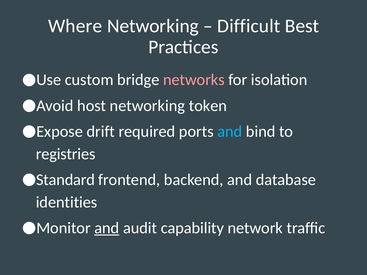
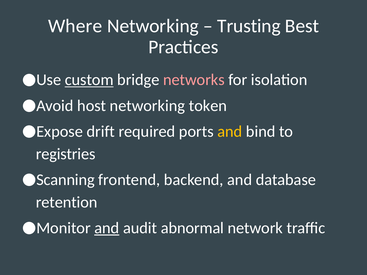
Difficult: Difficult -> Trusting (249, 26)
custom underline: none -> present (89, 80)
and colour: light blue -> yellow (230, 132)
Standard: Standard -> Scanning (65, 180)
identities: identities -> retention (67, 202)
capability: capability -> abnormal (192, 228)
